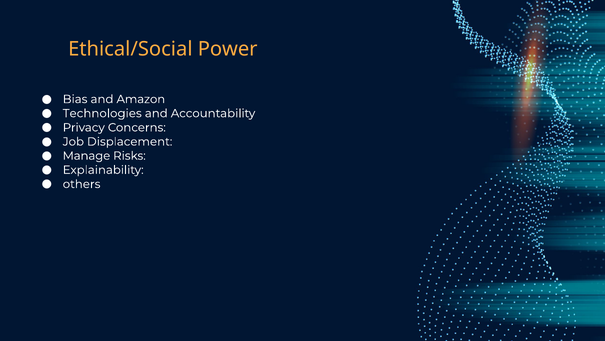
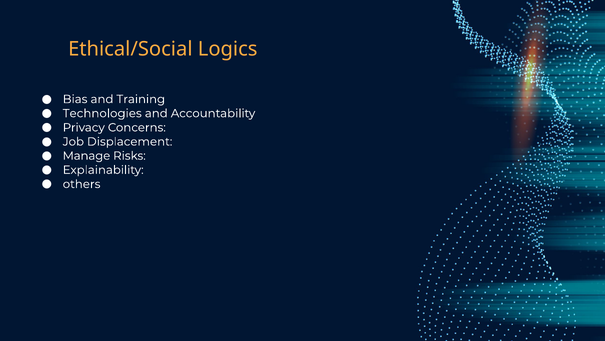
Power: Power -> Logics (228, 49)
Amazon: Amazon -> Training (141, 99)
